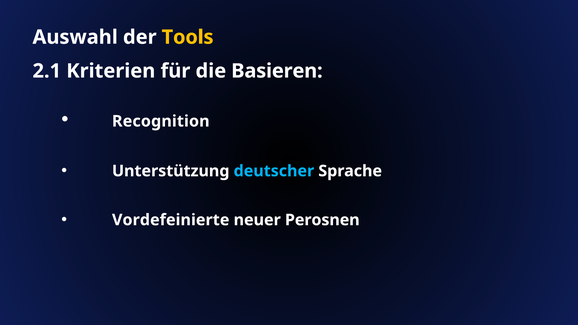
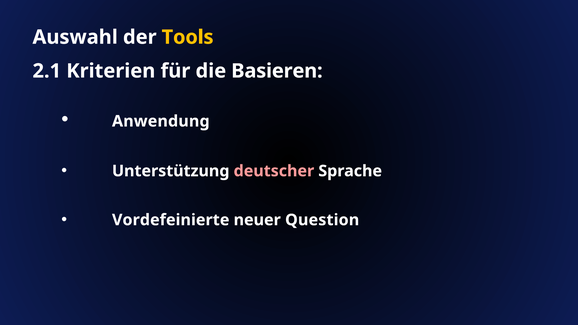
Recognition: Recognition -> Anwendung (161, 121)
deutscher colour: light blue -> pink (274, 171)
Perosnen: Perosnen -> Question (322, 220)
